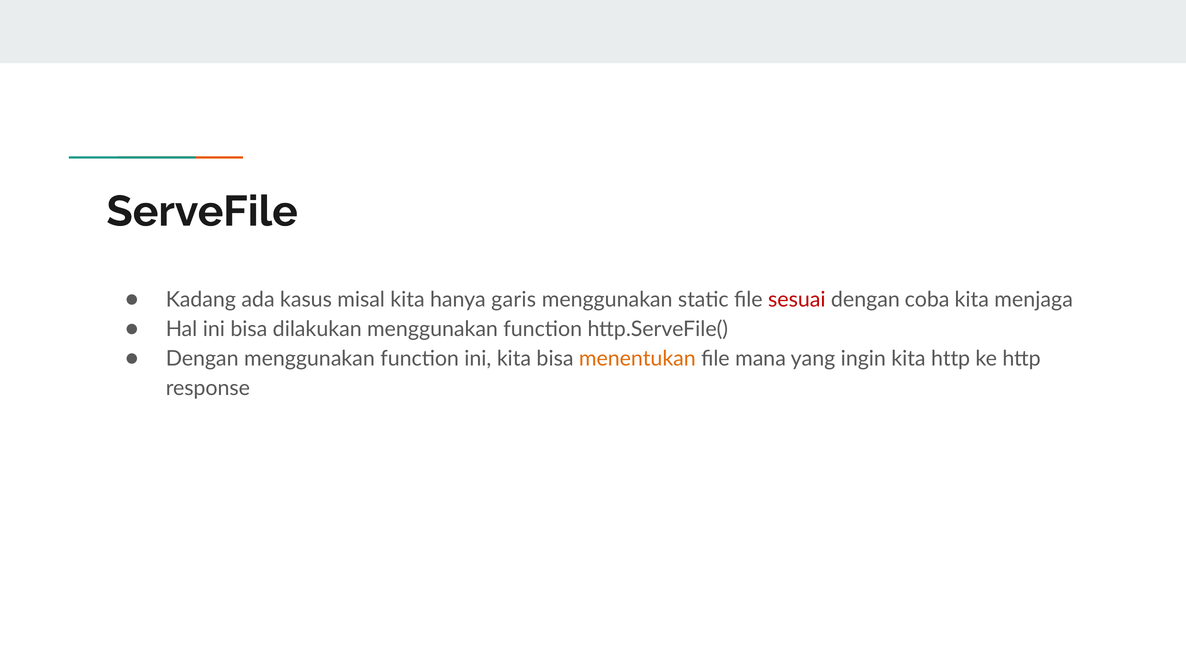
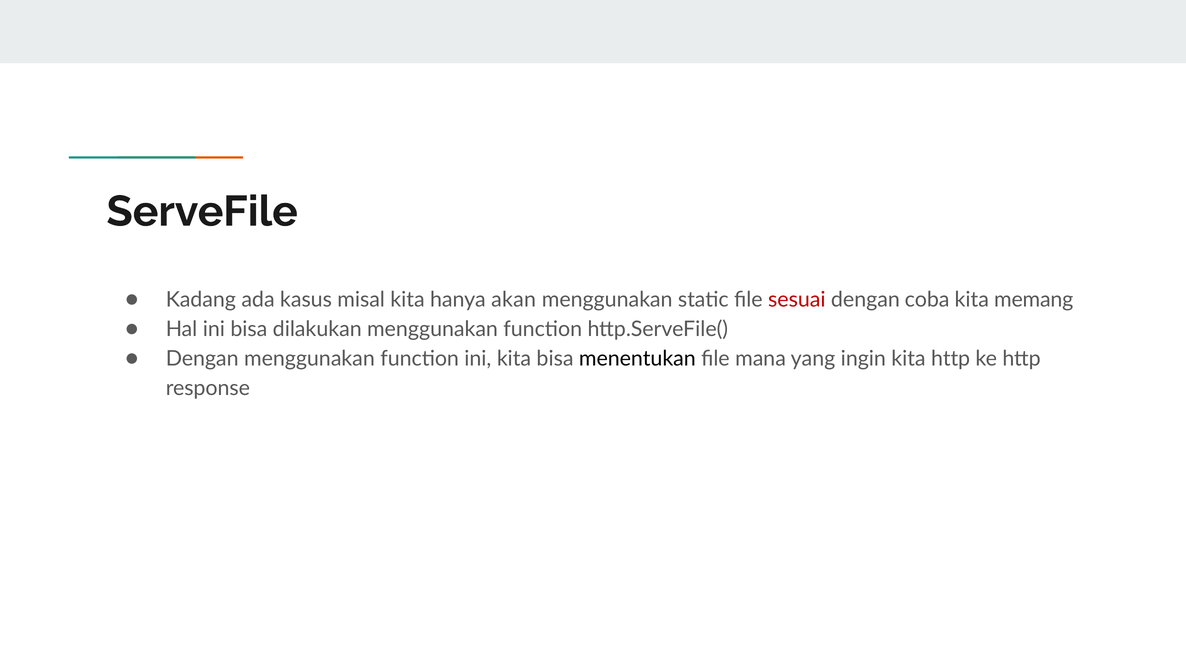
garis: garis -> akan (514, 300)
menjaga: menjaga -> memang (1034, 300)
menentukan colour: orange -> black (637, 359)
